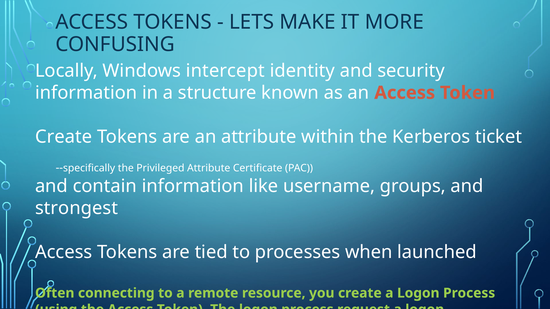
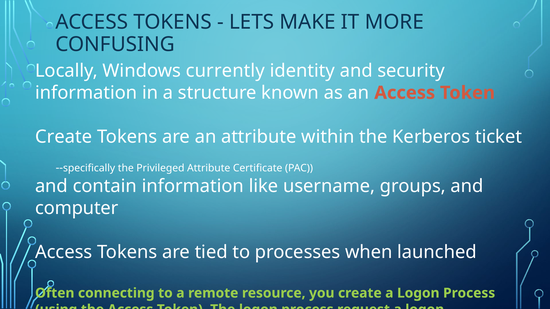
intercept: intercept -> currently (225, 71)
strongest: strongest -> computer (77, 208)
